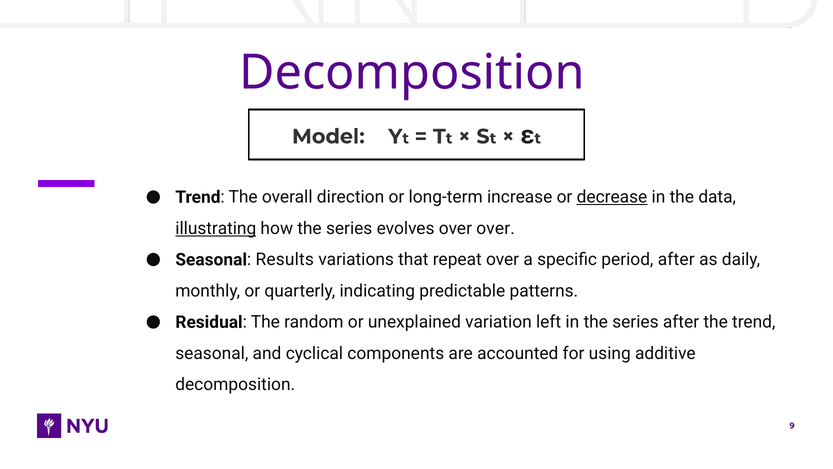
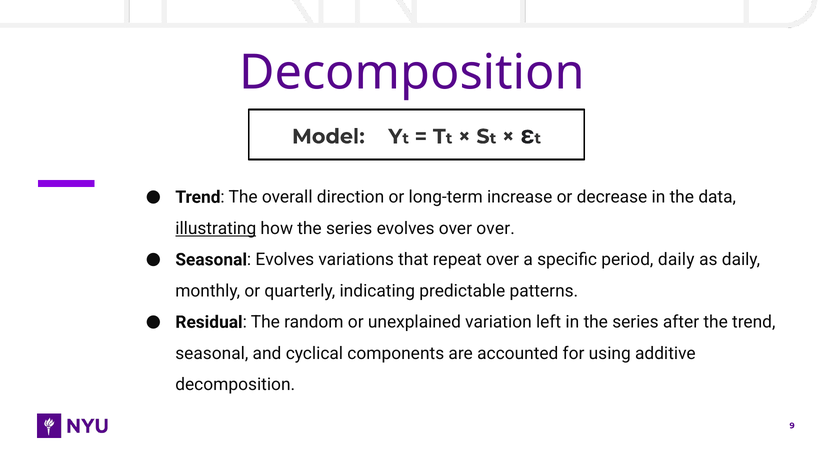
decrease underline: present -> none (612, 197)
Seasonal Results: Results -> Evolves (285, 259)
period after: after -> daily (676, 259)
